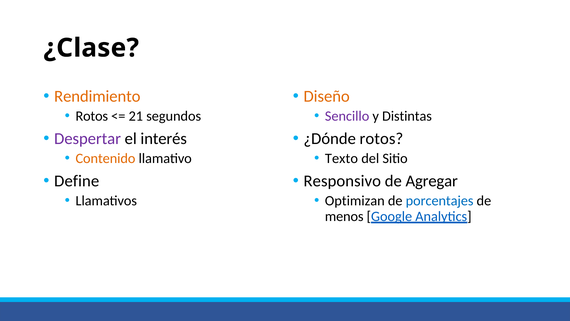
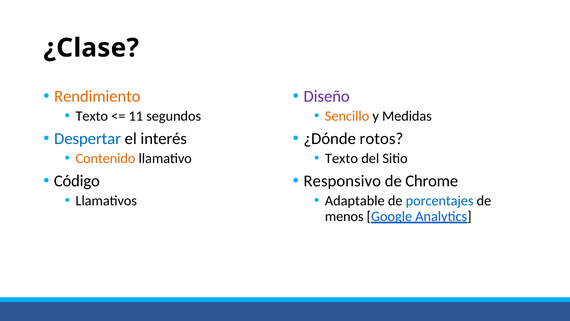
Diseño colour: orange -> purple (327, 96)
Rotos: Rotos -> Texto (92, 116)
21: 21 -> 11 (136, 116)
Sencillo colour: purple -> orange (347, 116)
Distintas: Distintas -> Medidas (407, 116)
Despertar colour: purple -> blue (88, 139)
Define: Define -> Código (77, 181)
Agregar: Agregar -> Chrome (432, 181)
Optimizan: Optimizan -> Adaptable (355, 201)
